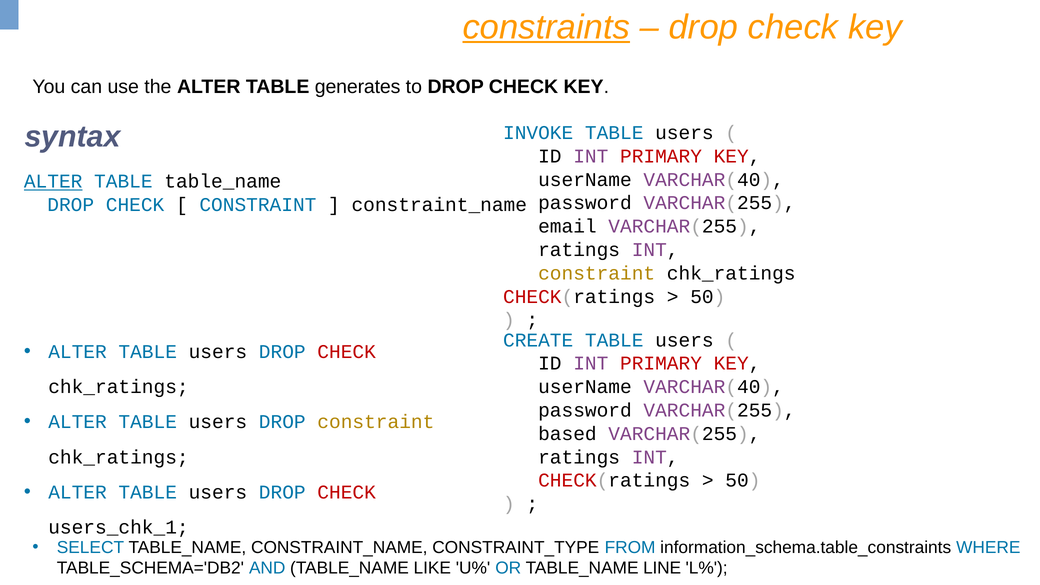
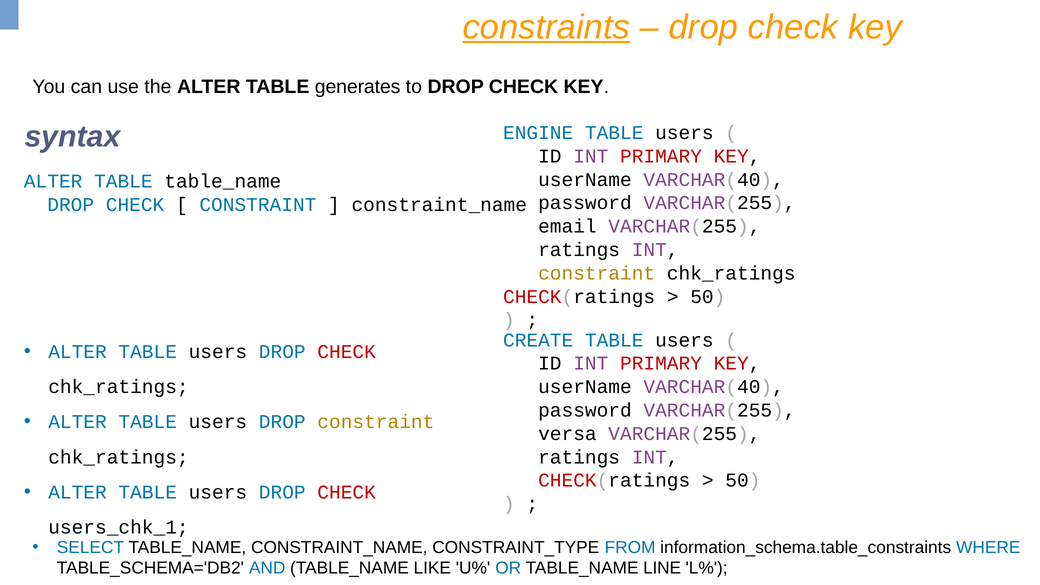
INVOKE: INVOKE -> ENGINE (538, 133)
ALTER underline: present -> none (53, 181)
based: based -> versa (567, 434)
